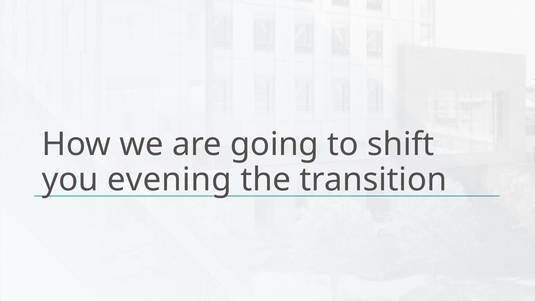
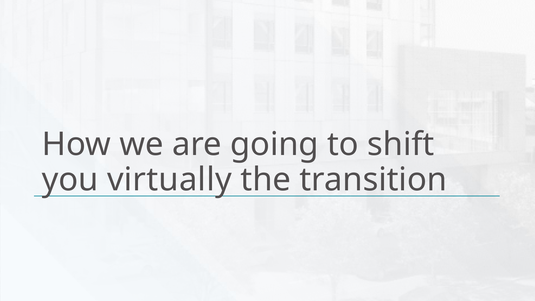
evening: evening -> virtually (169, 180)
